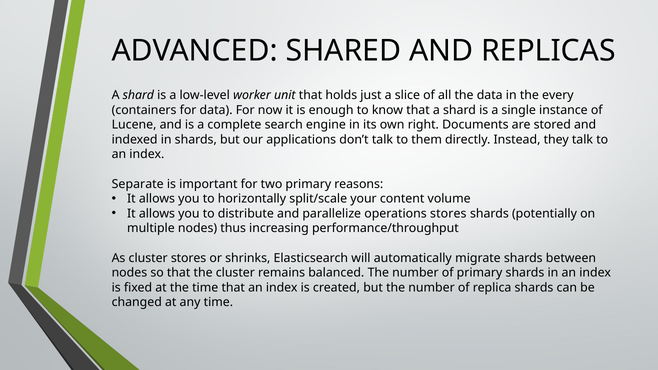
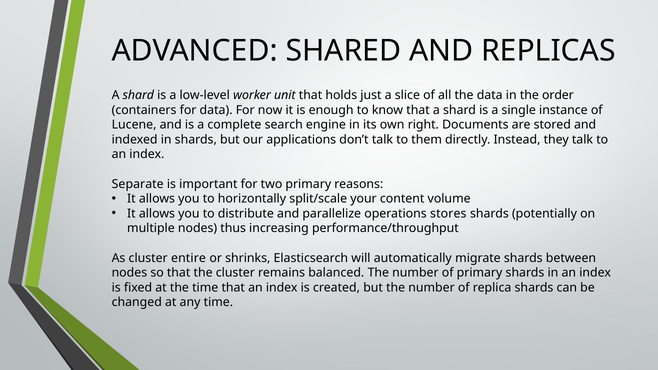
every: every -> order (558, 95)
cluster stores: stores -> entire (188, 258)
